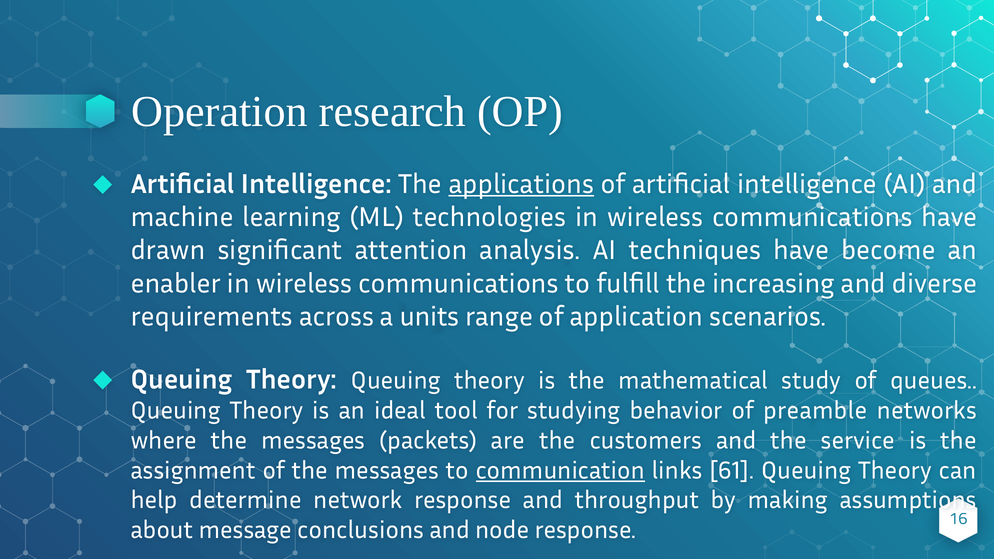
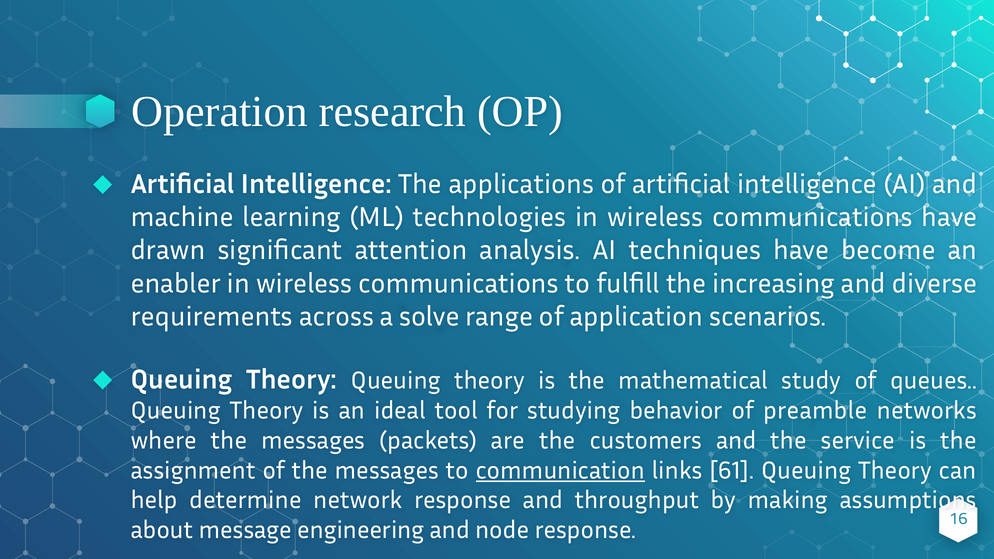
applications underline: present -> none (521, 184)
units: units -> solve (429, 317)
conclusions: conclusions -> engineering (361, 530)
